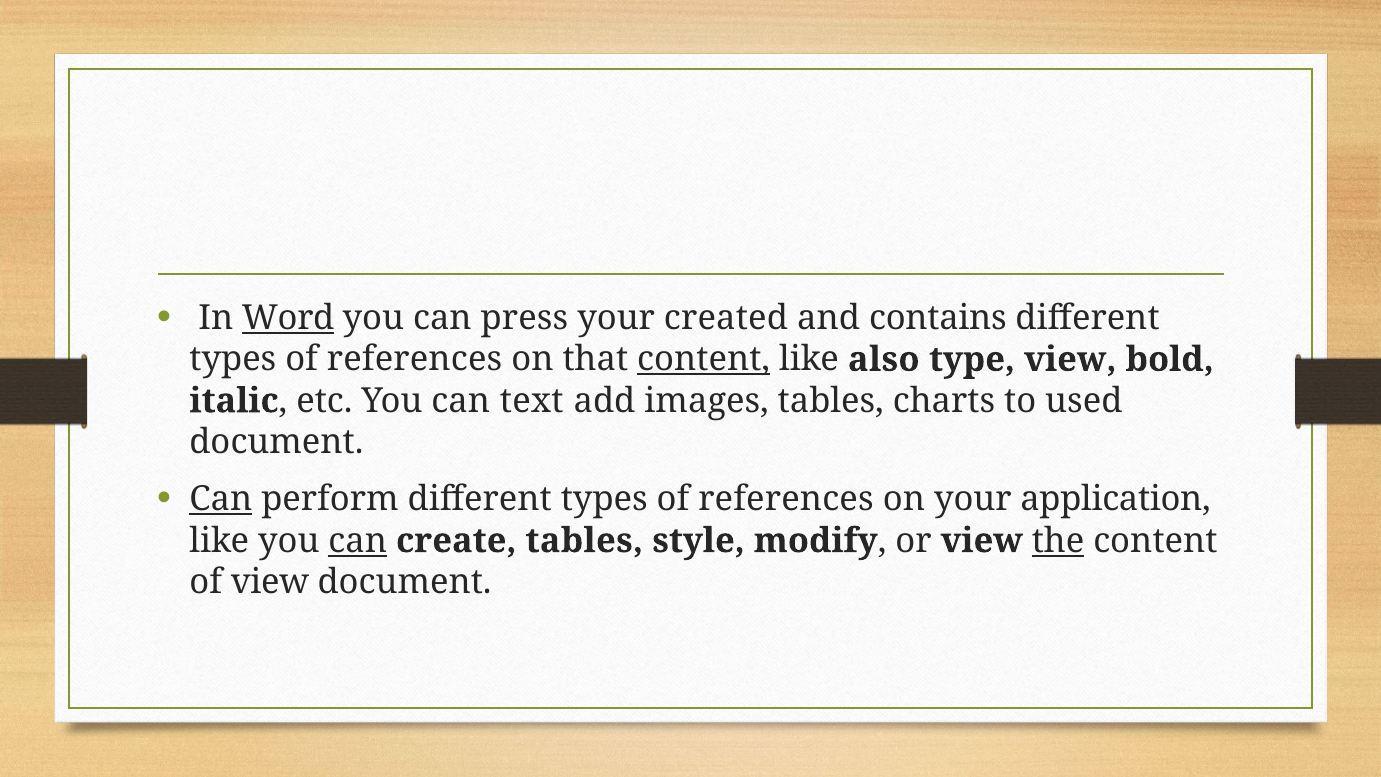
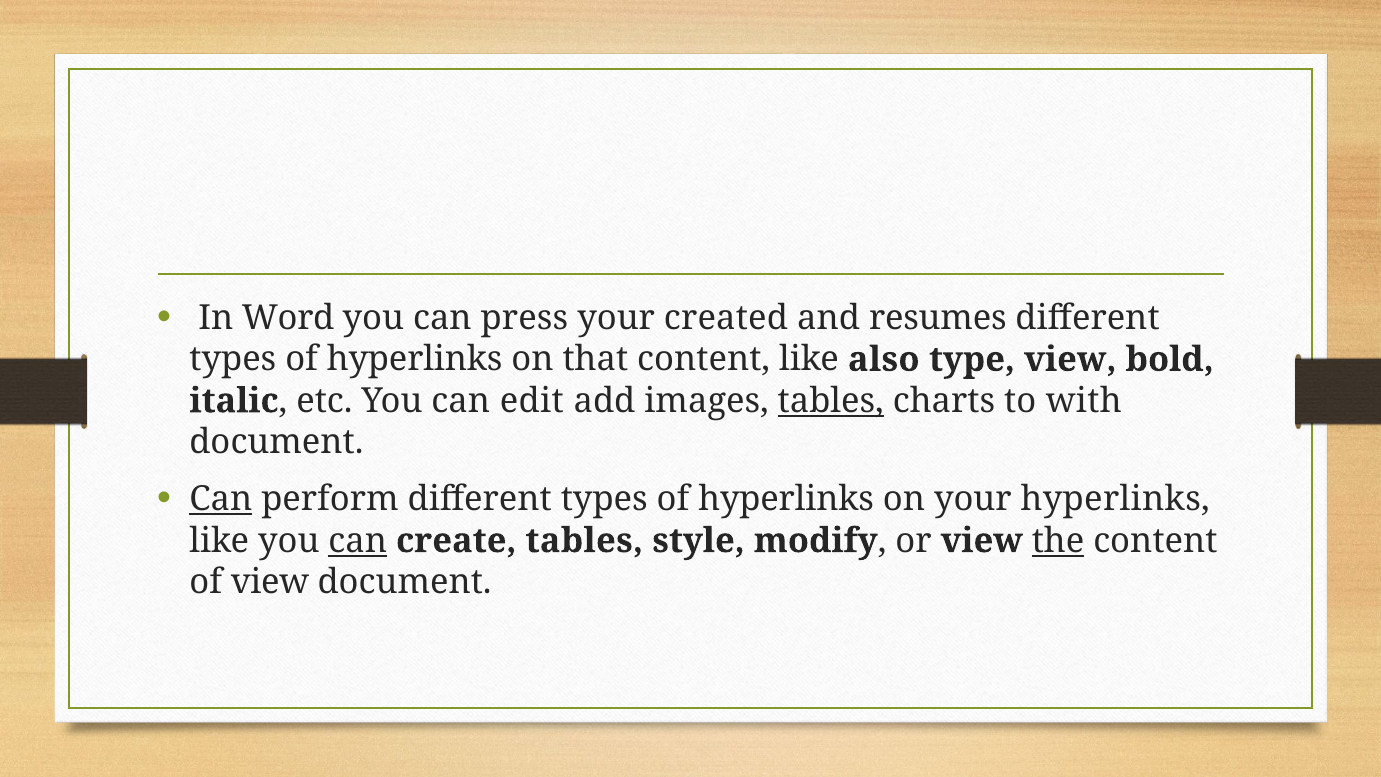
Word underline: present -> none (288, 318)
contains: contains -> resumes (938, 318)
references: references -> hyperlinks (415, 359)
content underline: present -> none (704, 359)
text: text -> edit (532, 401)
tables underline: none -> present (831, 401)
used: used -> with (1084, 401)
references: references -> hyperlinks (786, 499)
your application: application -> hyperlinks (1115, 499)
